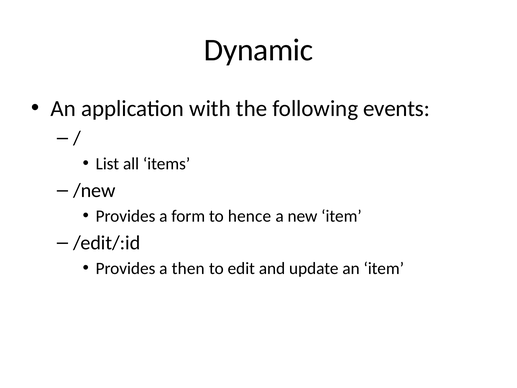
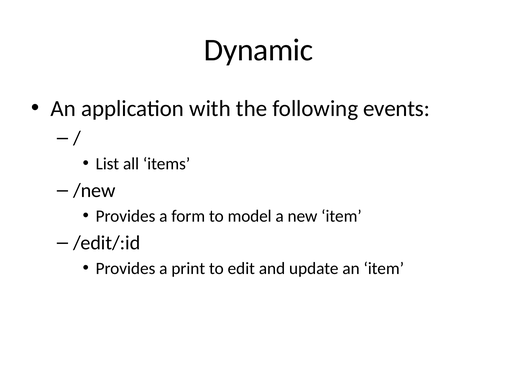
hence: hence -> model (250, 216)
then: then -> print (188, 268)
